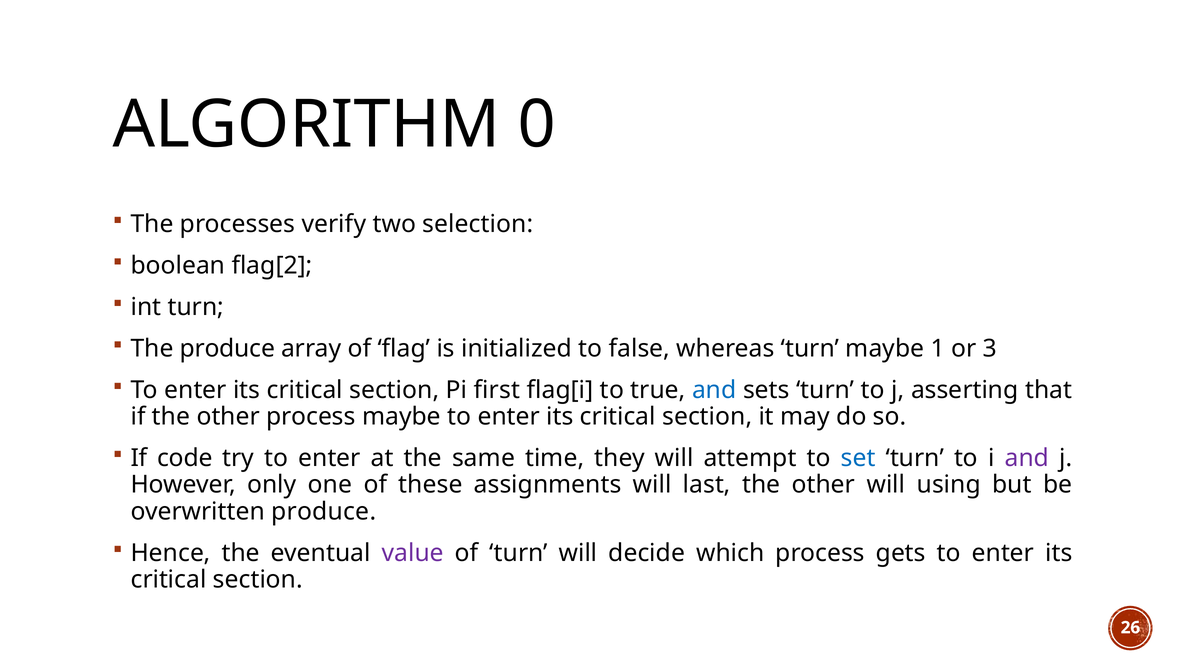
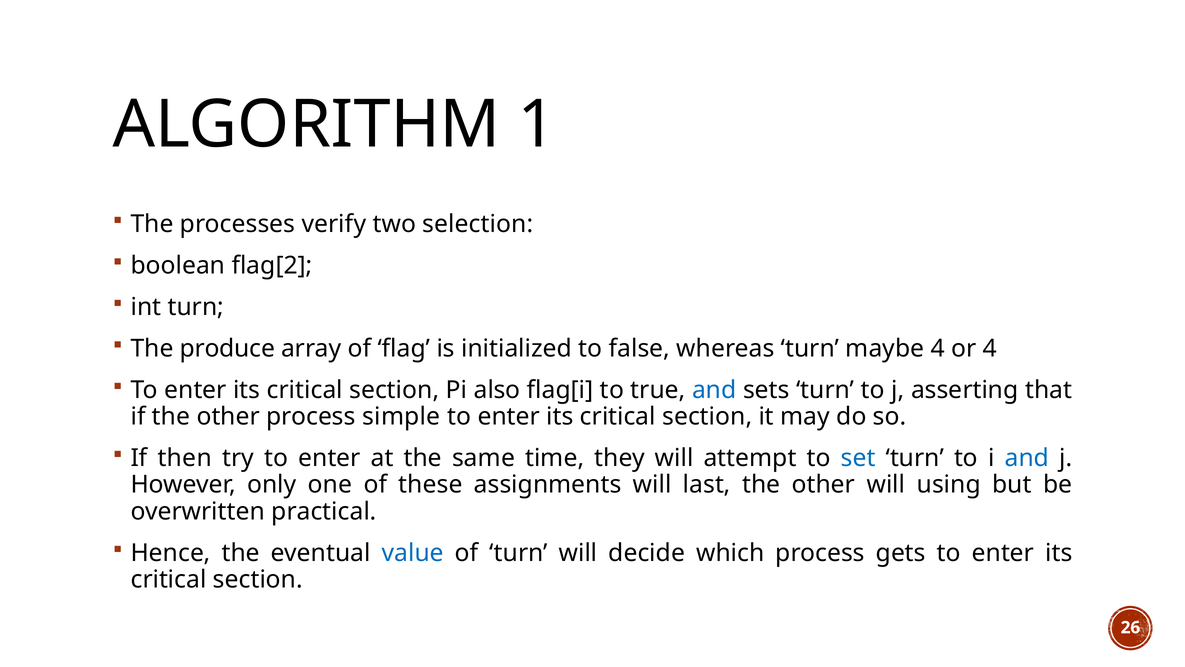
0: 0 -> 1 (537, 125)
maybe 1: 1 -> 4 (938, 348)
or 3: 3 -> 4 (990, 348)
first: first -> also (497, 390)
process maybe: maybe -> simple (401, 416)
code: code -> then (185, 458)
and colour: purple -> blue (1027, 458)
overwritten produce: produce -> practical (324, 511)
value colour: purple -> blue (413, 553)
